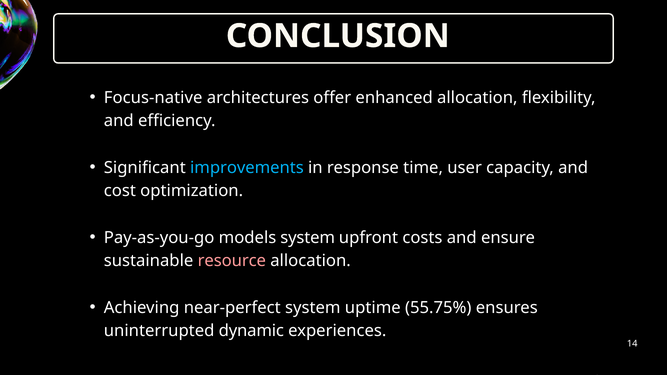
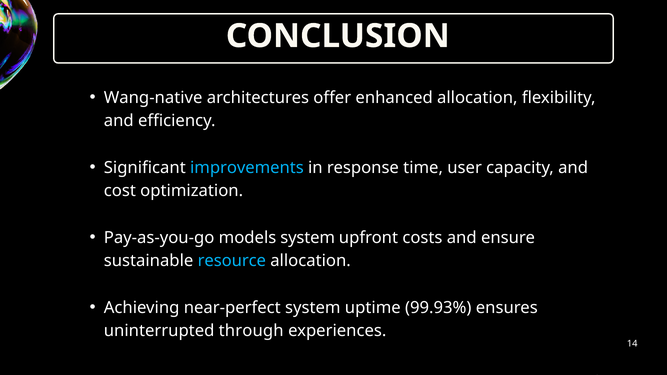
Focus-native: Focus-native -> Wang-native (153, 98)
resource colour: pink -> light blue (232, 261)
55.75%: 55.75% -> 99.93% (438, 308)
dynamic: dynamic -> through (251, 331)
